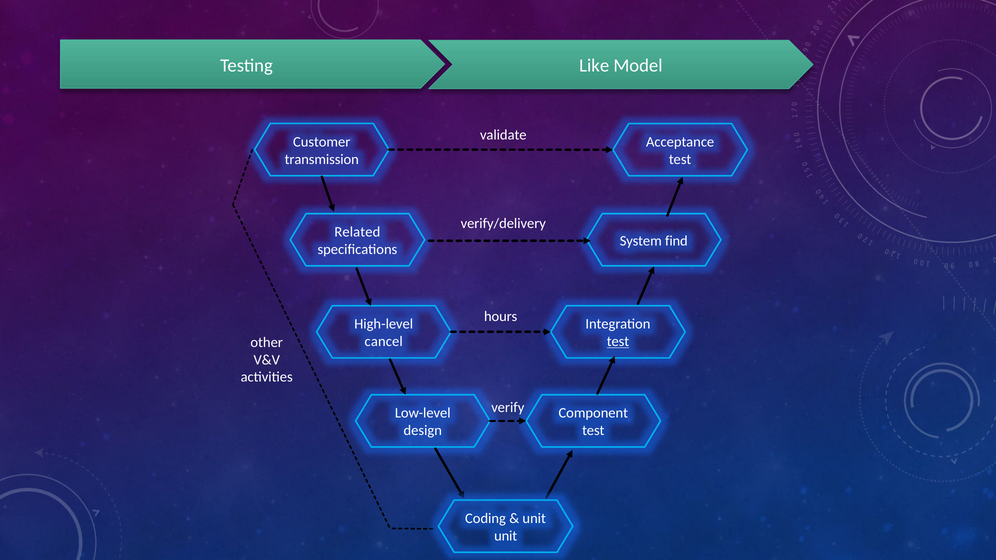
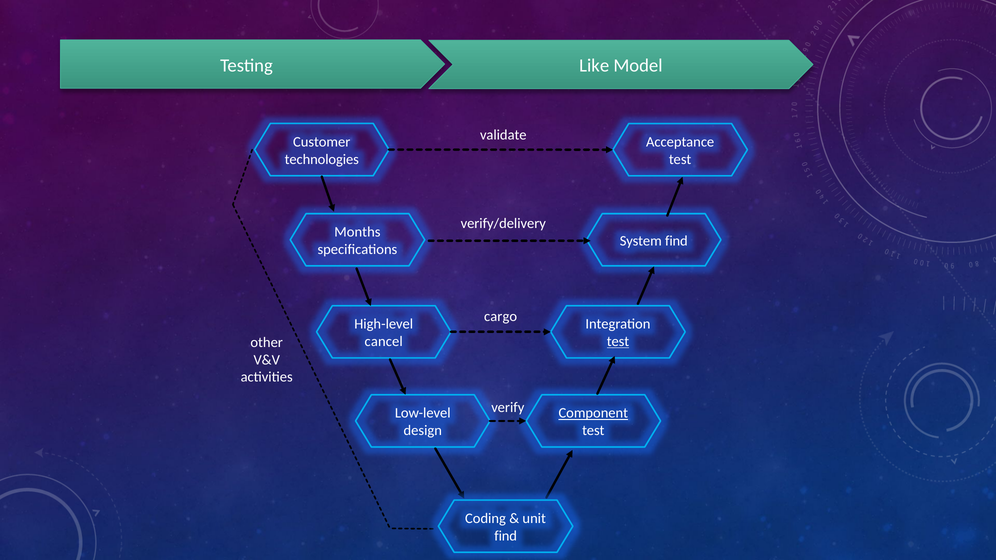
transmission: transmission -> technologies (322, 159)
Related: Related -> Months (357, 232)
hours: hours -> cargo (501, 317)
Component underline: none -> present (593, 413)
unit: unit -> find (506, 536)
